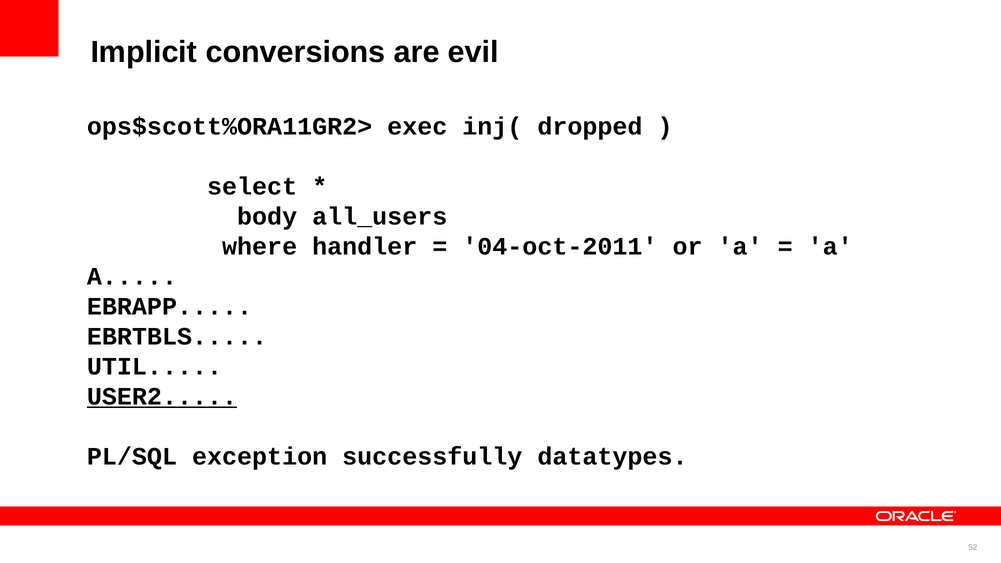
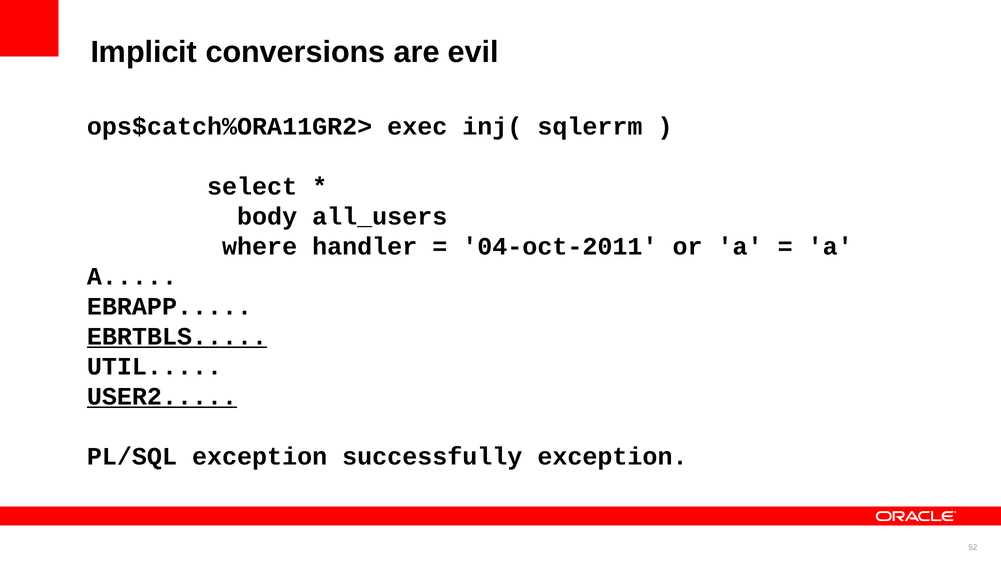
ops$scott%ORA11GR2>: ops$scott%ORA11GR2> -> ops$catch%ORA11GR2> (230, 126)
dropped: dropped -> sqlerrm (590, 126)
EBRTBLS underline: none -> present (177, 337)
successfully datatypes: datatypes -> exception (612, 457)
